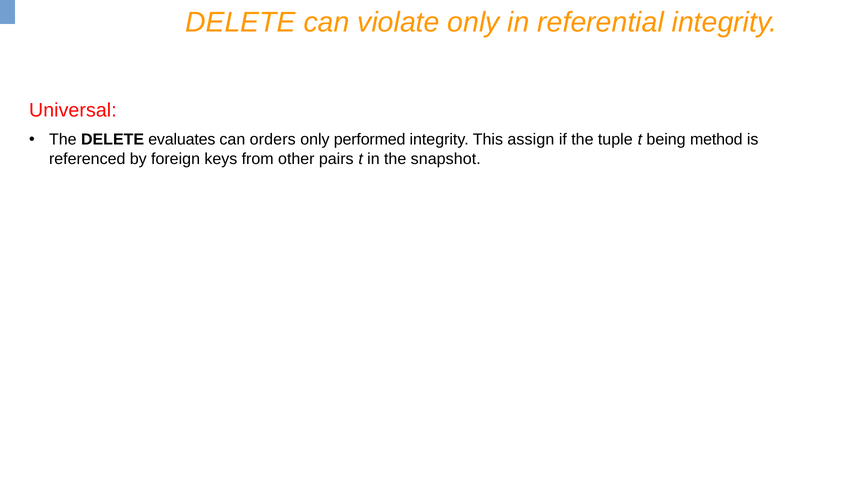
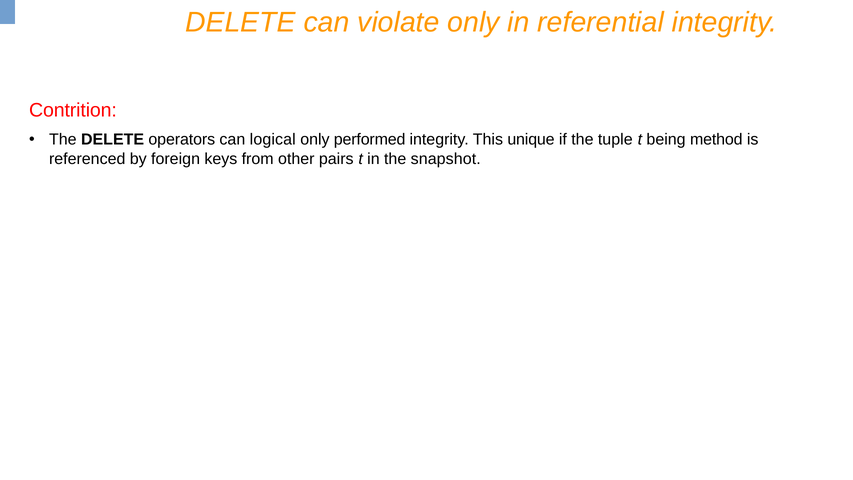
Universal: Universal -> Contrition (73, 110)
evaluates: evaluates -> operators (182, 140)
orders: orders -> logical (273, 140)
assign: assign -> unique (531, 140)
